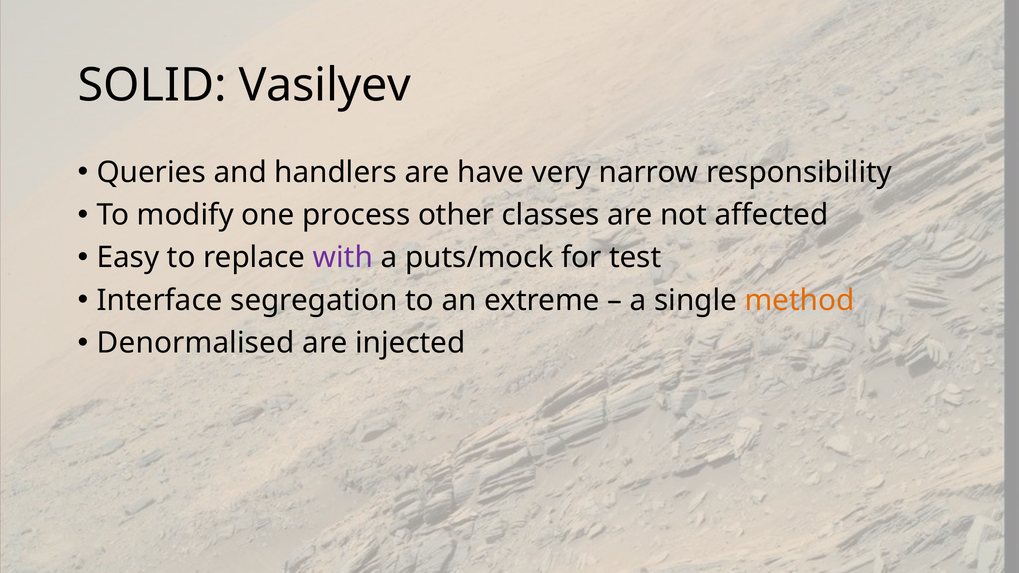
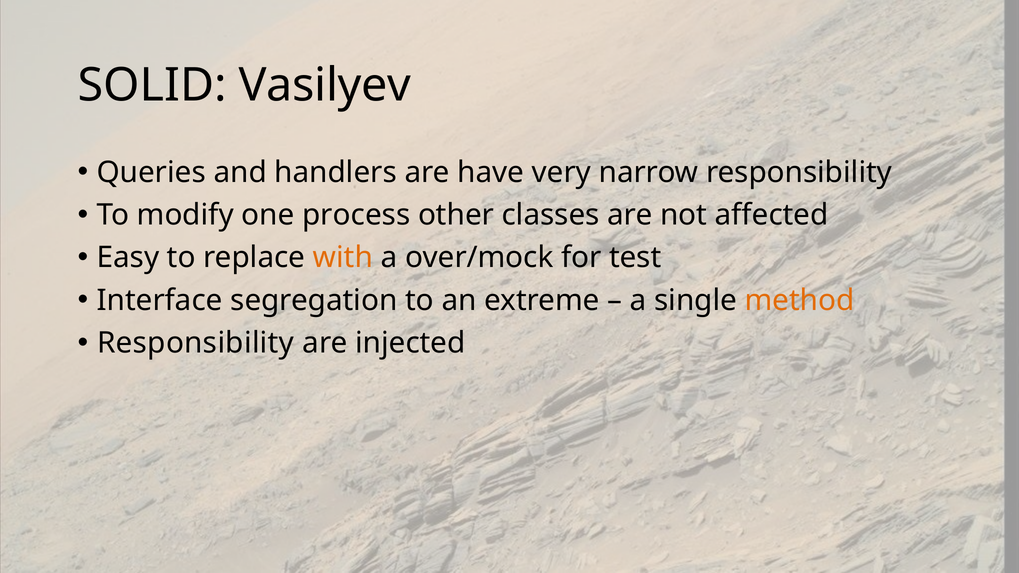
with colour: purple -> orange (343, 258)
puts/mock: puts/mock -> over/mock (479, 258)
Denormalised: Denormalised -> Responsibility (196, 343)
